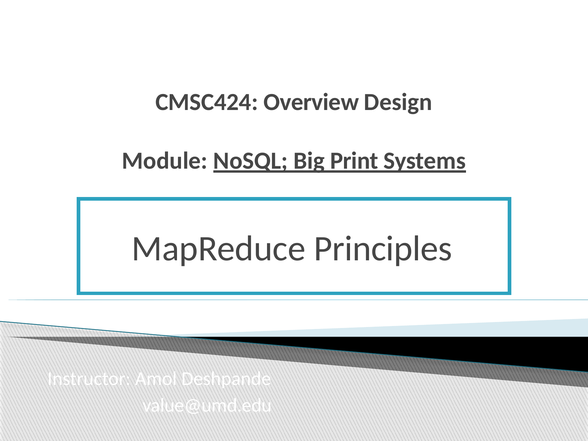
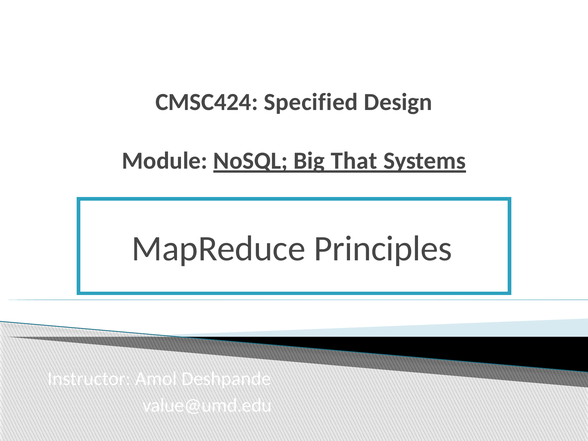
Overview: Overview -> Specified (311, 102)
Print: Print -> That (354, 161)
